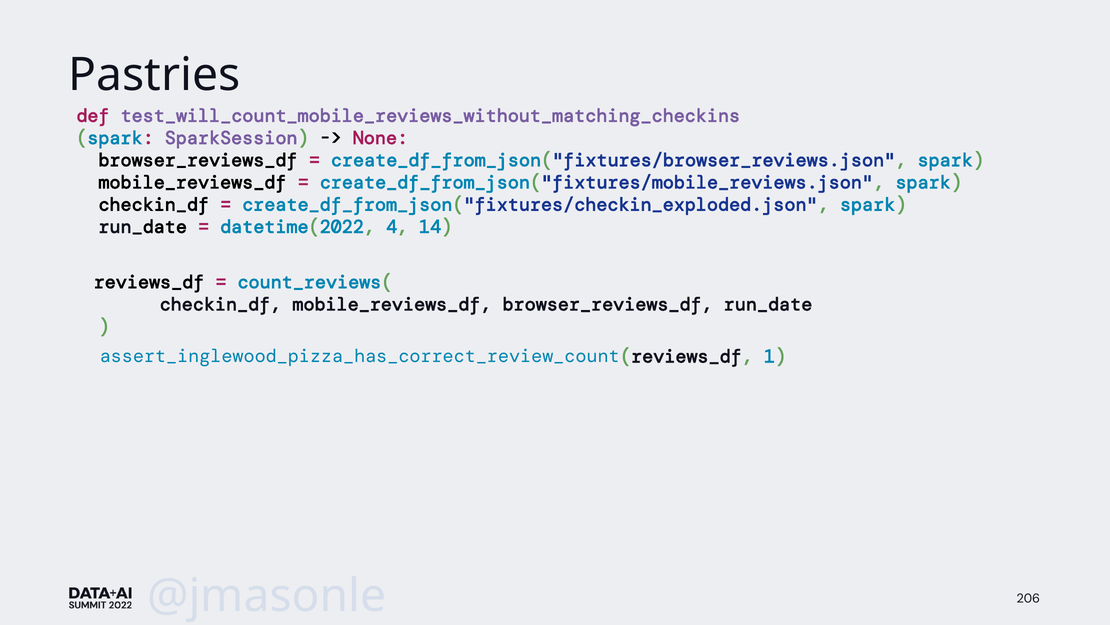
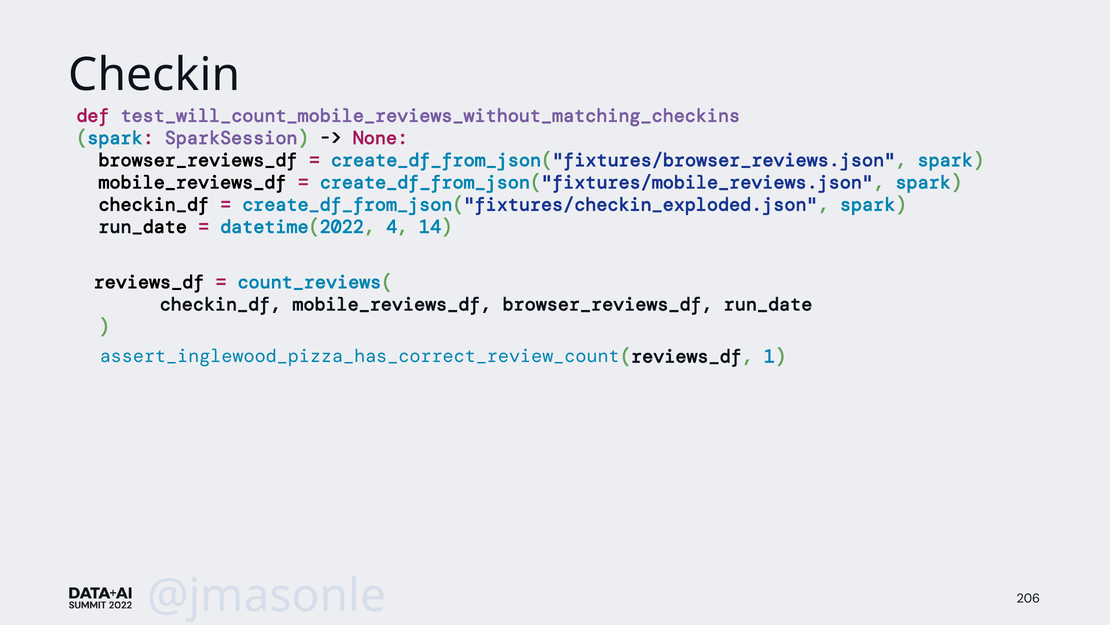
Pastries: Pastries -> Checkin (154, 75)
